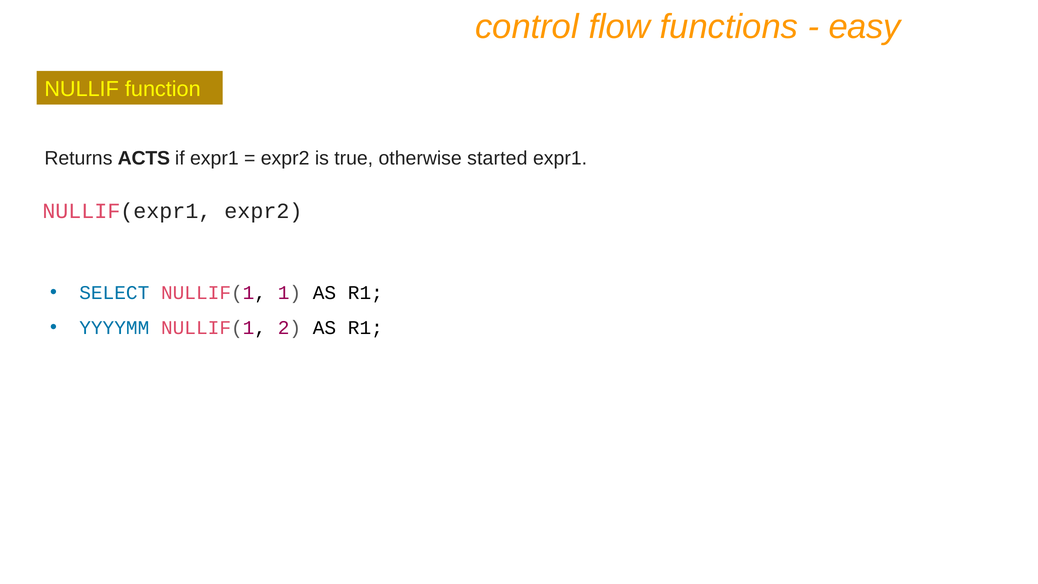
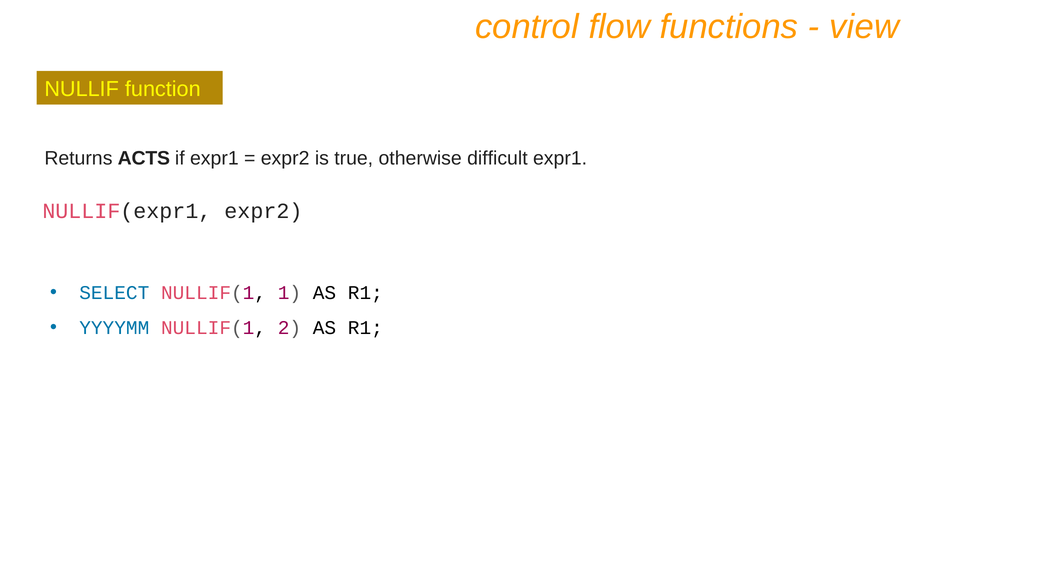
easy: easy -> view (864, 27)
started: started -> difficult (497, 158)
